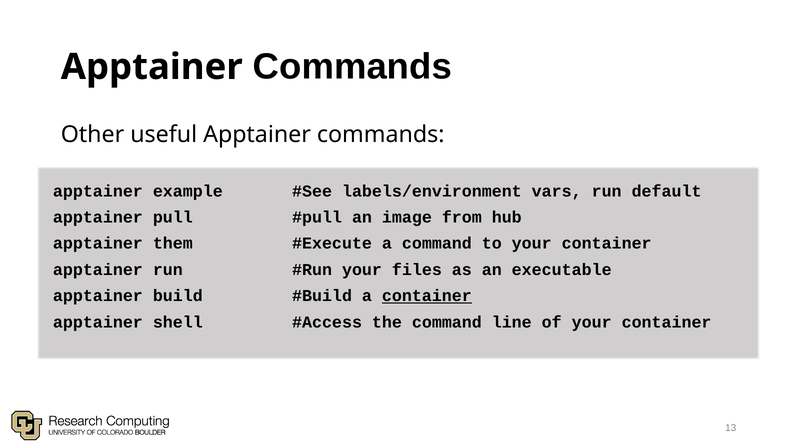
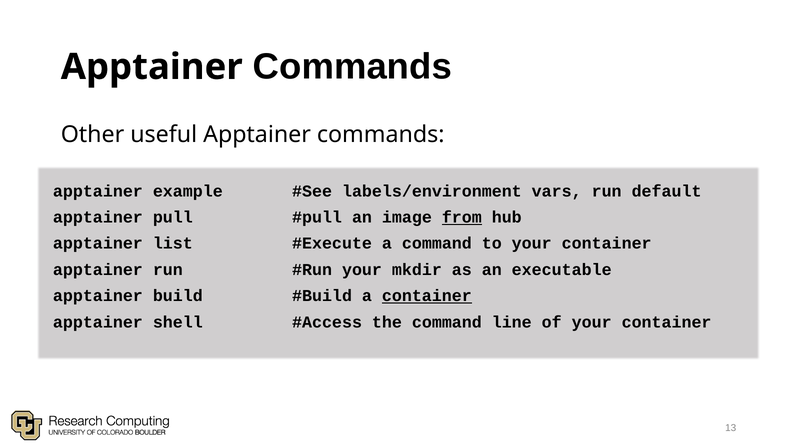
from underline: none -> present (462, 217)
them: them -> list (173, 244)
files: files -> mkdir (417, 270)
